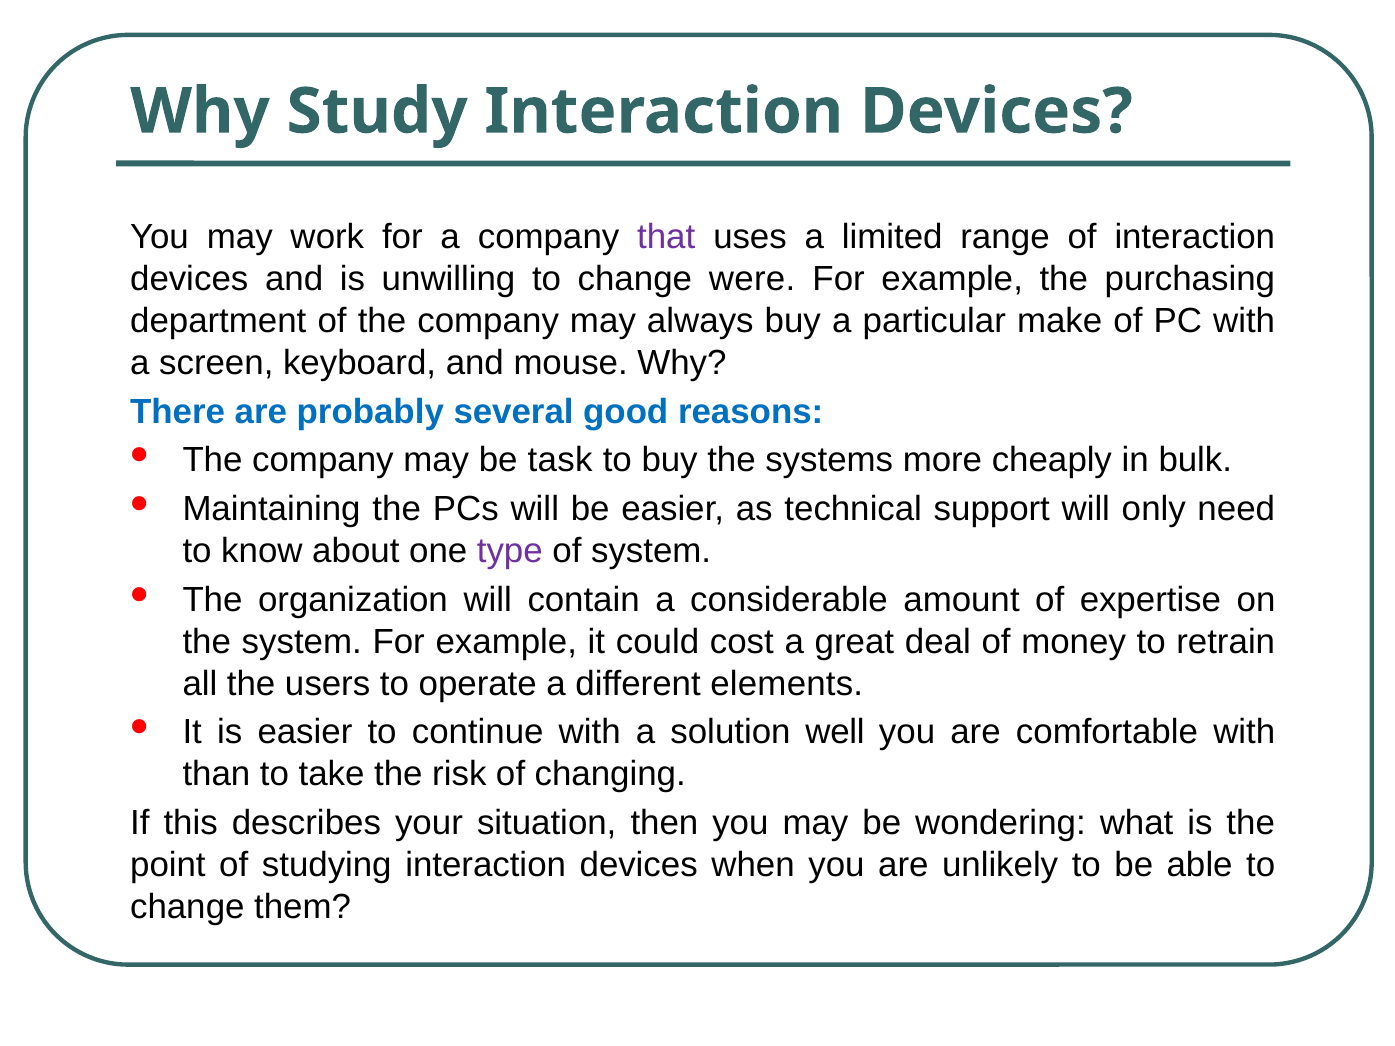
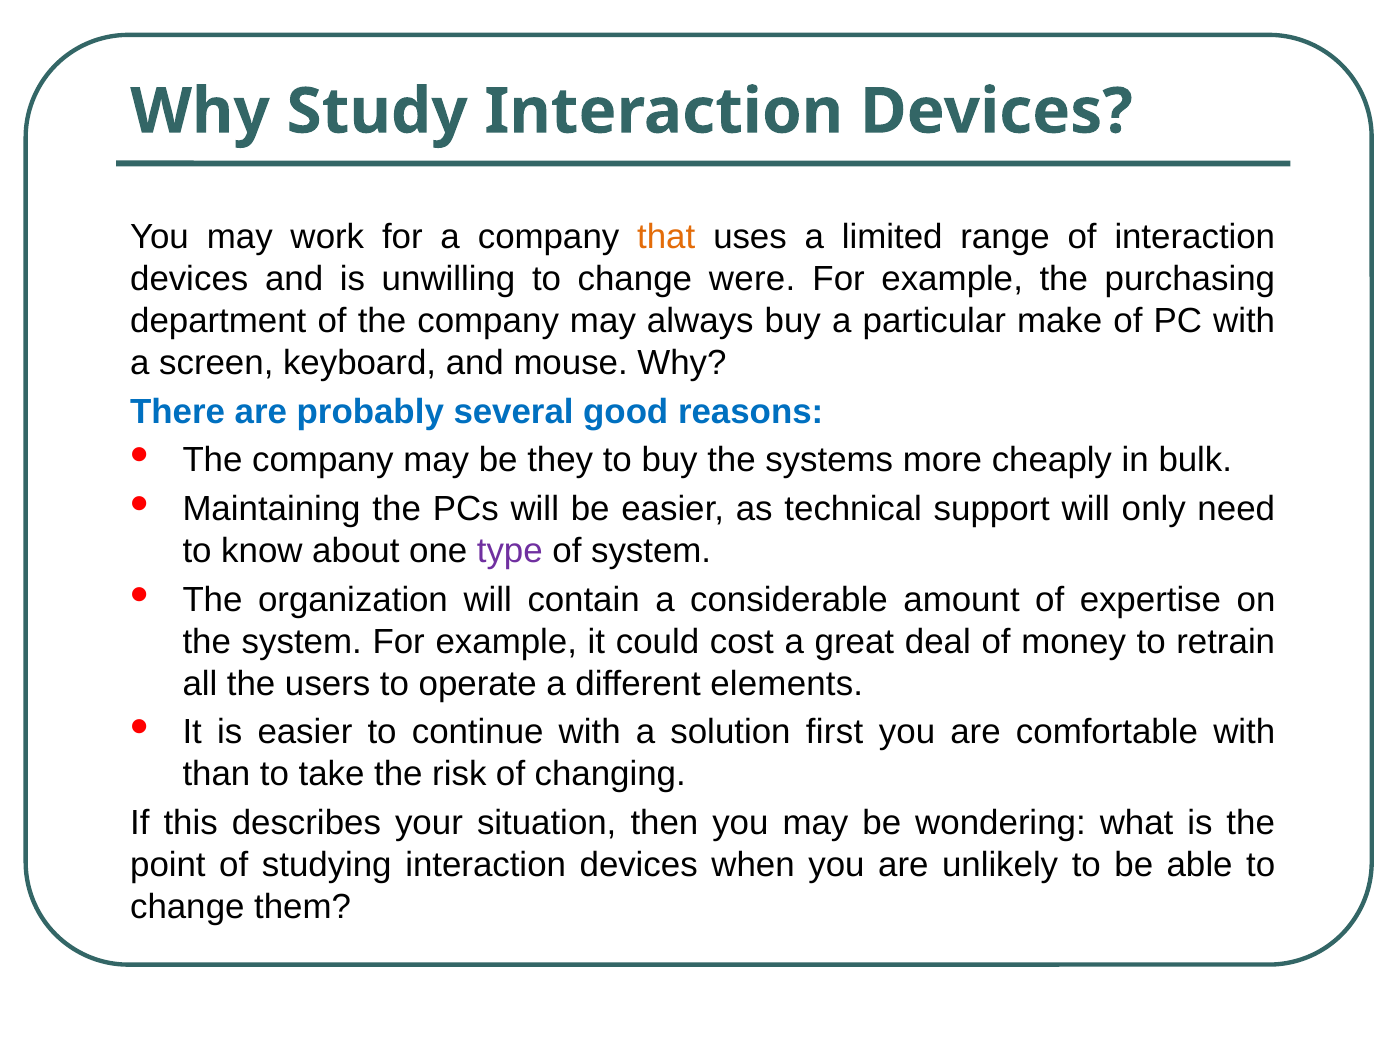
that colour: purple -> orange (666, 237)
task: task -> they (560, 461)
well: well -> first (835, 733)
